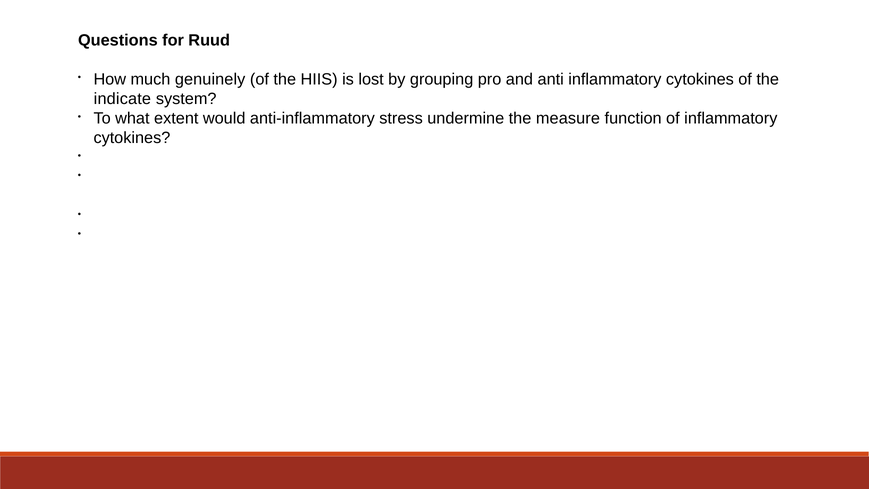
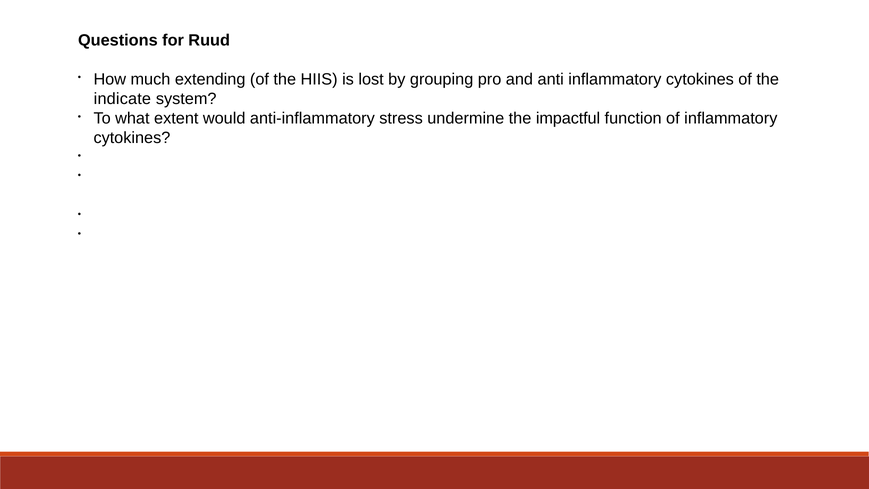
genuinely: genuinely -> extending (210, 79)
measure: measure -> impactful (568, 118)
